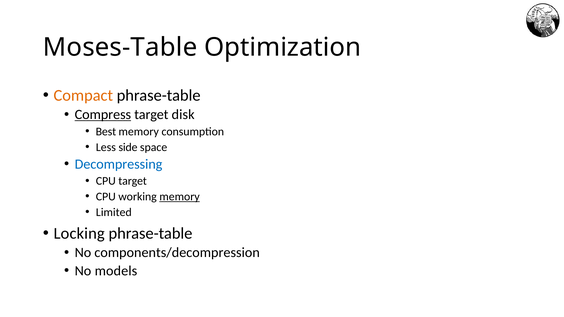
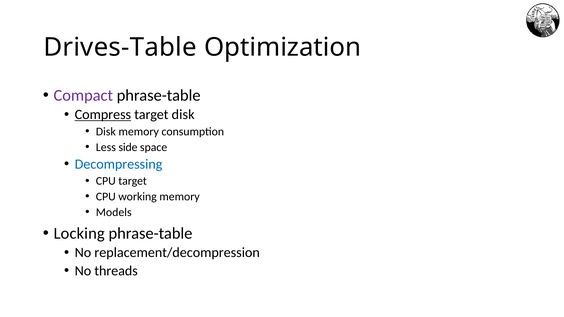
Moses-Table: Moses-Table -> Drives-Table (120, 47)
Compact colour: orange -> purple (83, 95)
Best: Best -> Disk (106, 132)
memory underline: present -> none (180, 197)
Limited: Limited -> Models (114, 212)
components/decompression: components/decompression -> replacement/decompression (177, 253)
models: models -> threads (116, 271)
